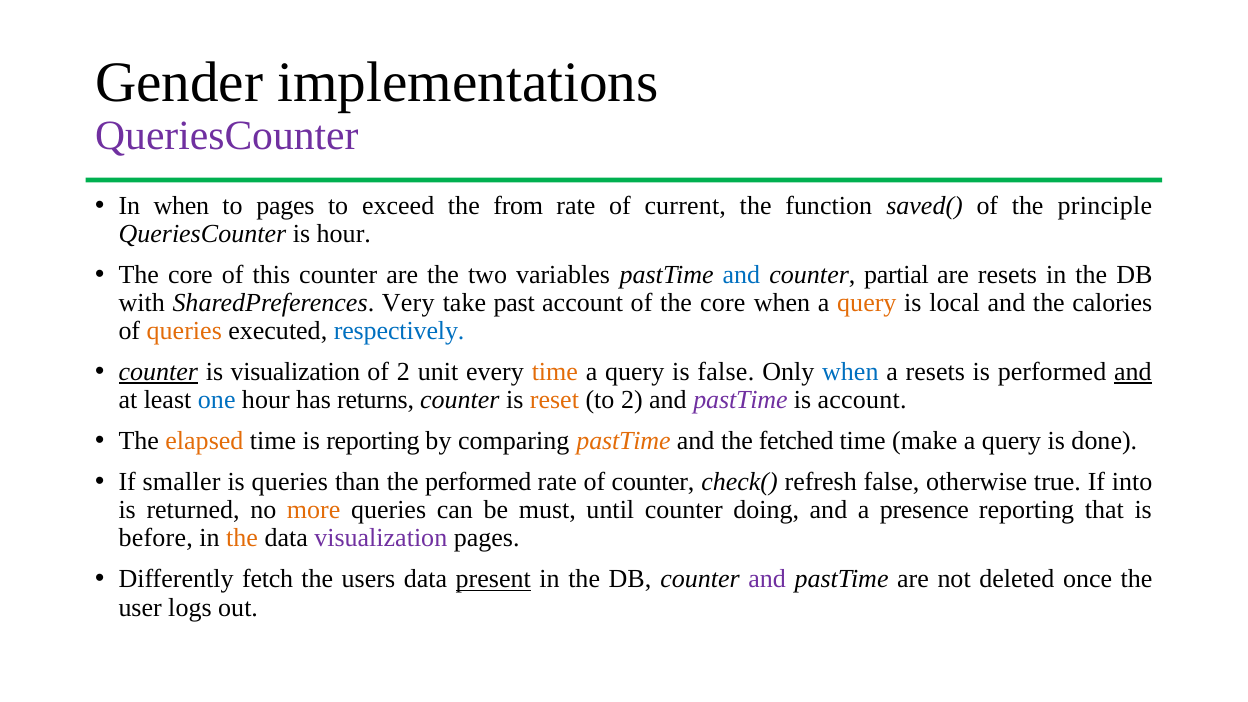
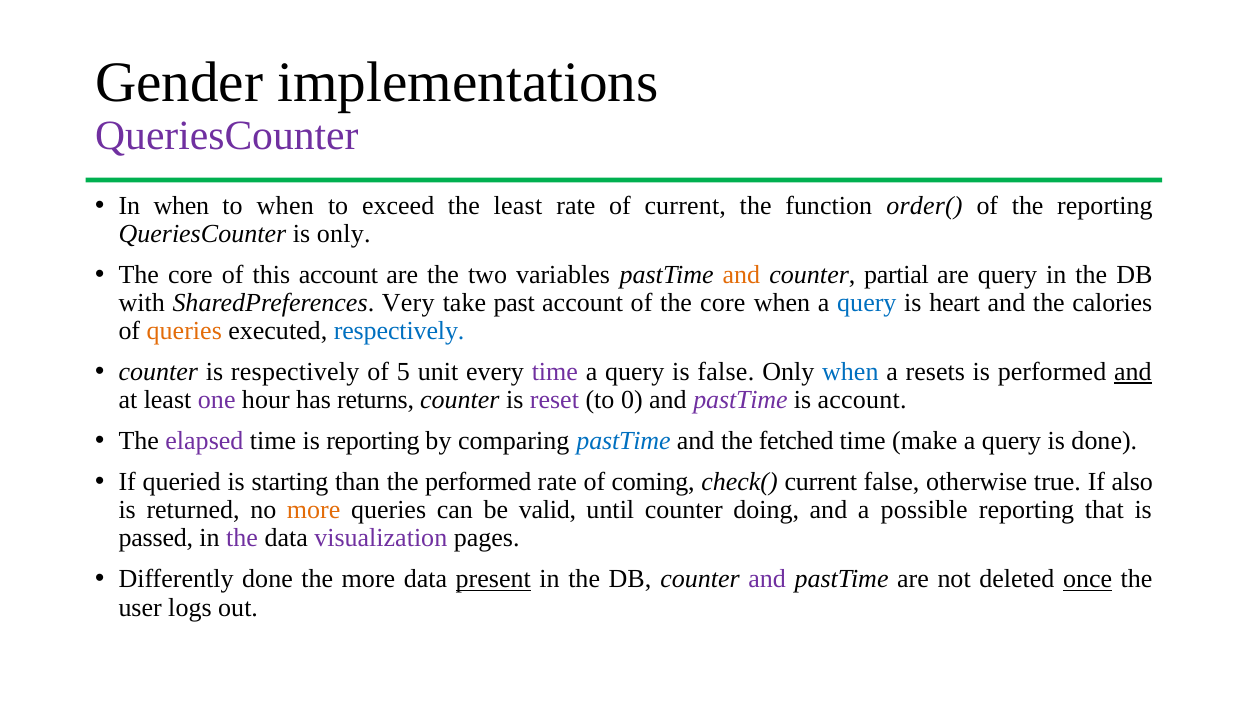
to pages: pages -> when (285, 205)
the from: from -> least (518, 205)
saved(: saved( -> order( (924, 205)
the principle: principle -> reporting (1105, 205)
is hour: hour -> only (344, 234)
this counter: counter -> account (338, 275)
and colour: blue -> orange (741, 275)
are resets: resets -> query (1007, 275)
query colour: orange -> blue (867, 303)
local: local -> heart (955, 303)
counter underline: present -> none (158, 372)
is visualization: visualization -> respectively (295, 372)
of 2: 2 -> 5 (403, 372)
time colour: orange -> purple (555, 372)
one colour: blue -> purple (217, 400)
reset colour: orange -> purple (554, 400)
to 2: 2 -> 0 (632, 400)
elapsed colour: orange -> purple (204, 441)
pastTime colour: orange -> blue (623, 441)
smaller: smaller -> queried (182, 482)
is queries: queries -> starting (290, 482)
of counter: counter -> coming (653, 482)
check( refresh: refresh -> current (821, 482)
into: into -> also (1132, 482)
must: must -> valid (547, 510)
presence: presence -> possible (924, 510)
before: before -> passed (156, 538)
the colour: orange -> purple (242, 538)
Differently fetch: fetch -> done (268, 579)
the users: users -> more (368, 579)
once underline: none -> present (1088, 579)
